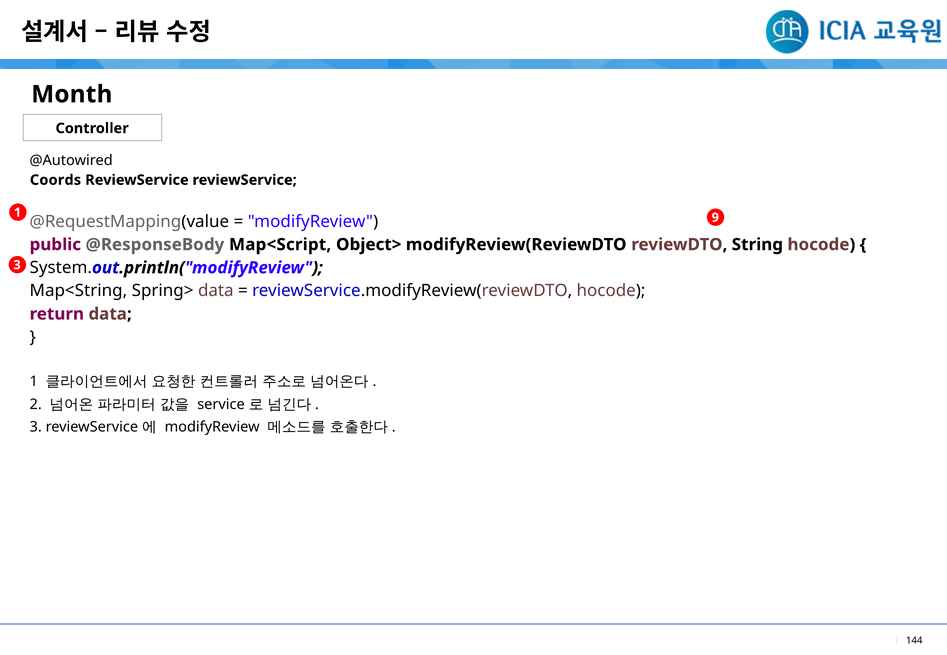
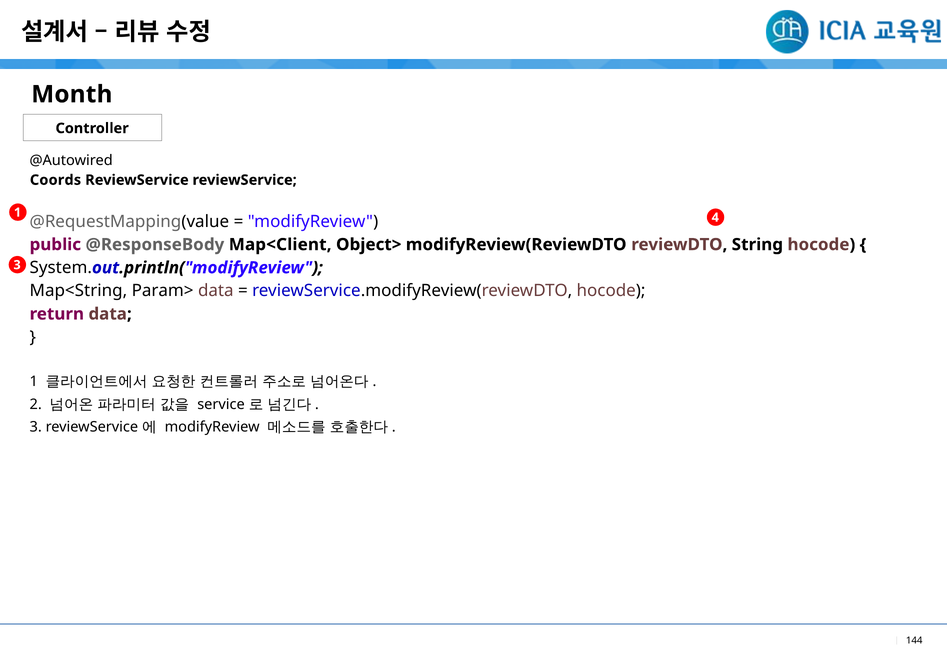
9: 9 -> 4 (715, 218)
Map<Script: Map<Script -> Map<Client (280, 245)
Spring>: Spring> -> Param> (163, 291)
